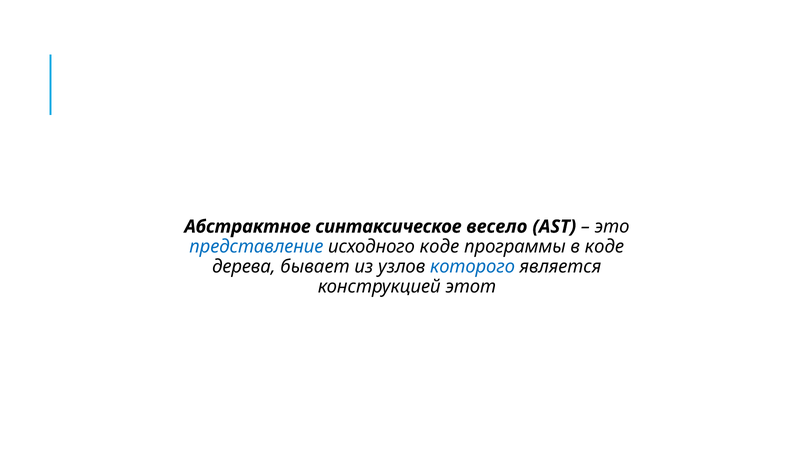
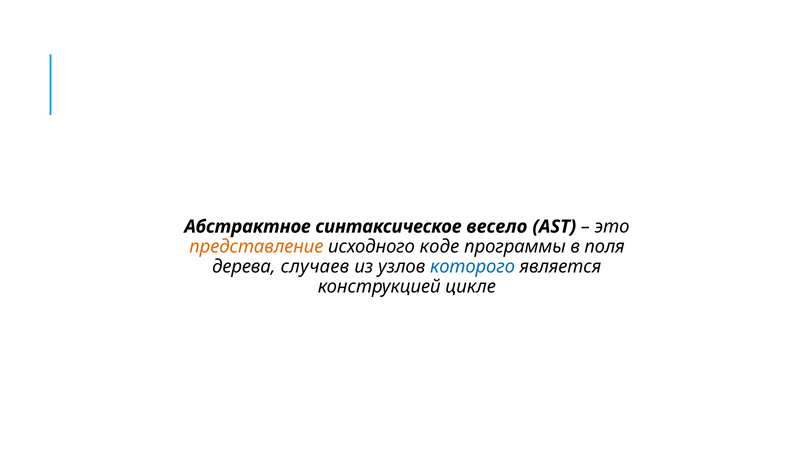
представление colour: blue -> orange (256, 247)
в коде: коде -> поля (605, 247)
бывает: бывает -> случаев (315, 266)
этот: этот -> цикле (471, 286)
